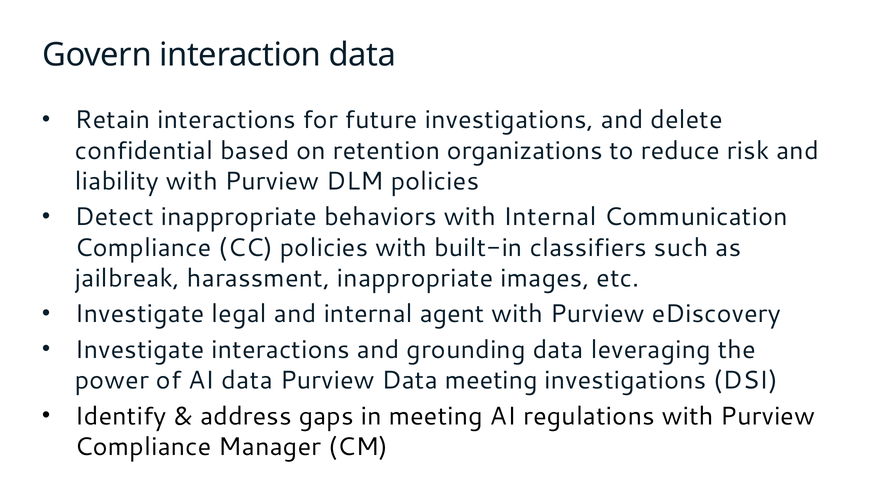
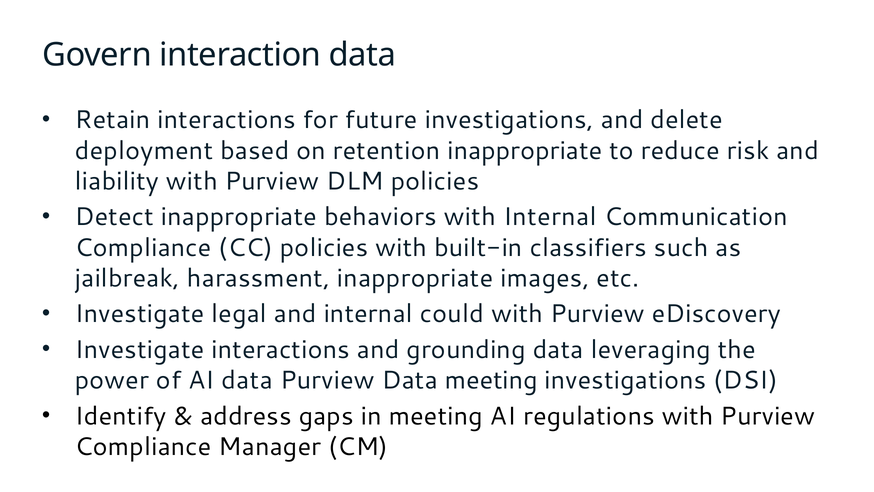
confidential: confidential -> deployment (144, 151)
retention organizations: organizations -> inappropriate (525, 151)
agent: agent -> could (452, 314)
